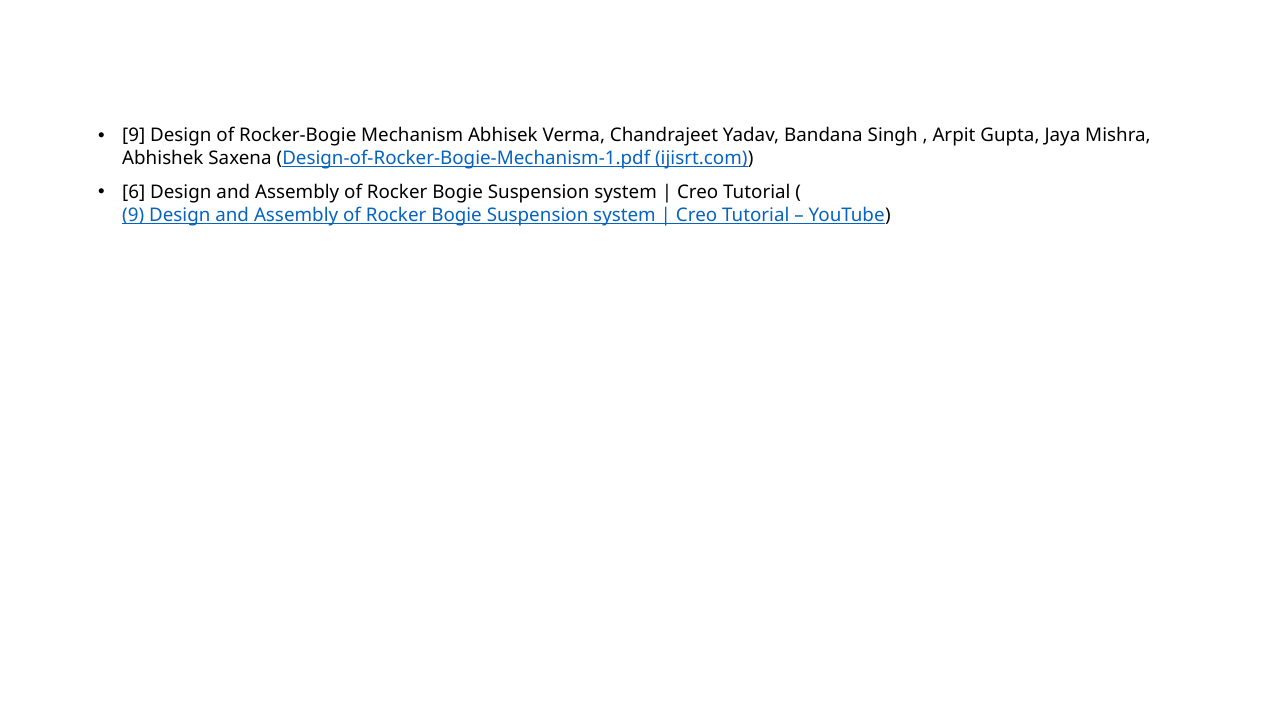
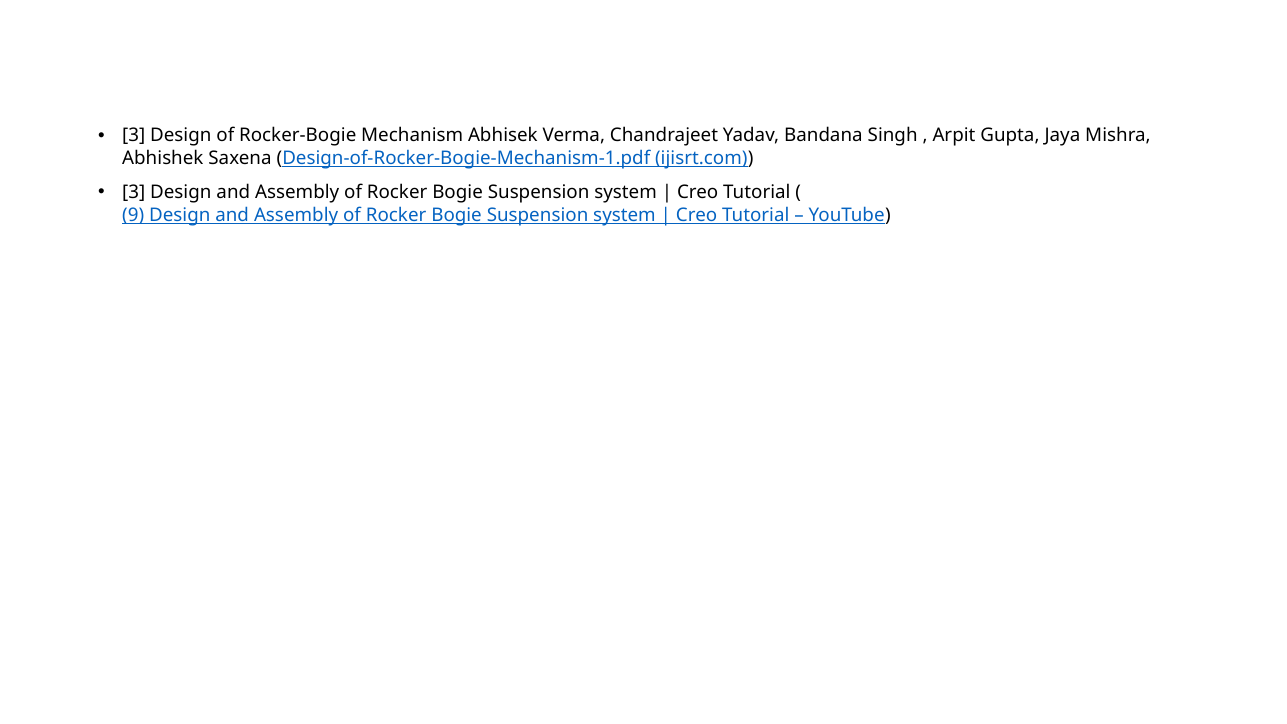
9: 9 -> 3 (134, 136)
6: 6 -> 3 (134, 192)
